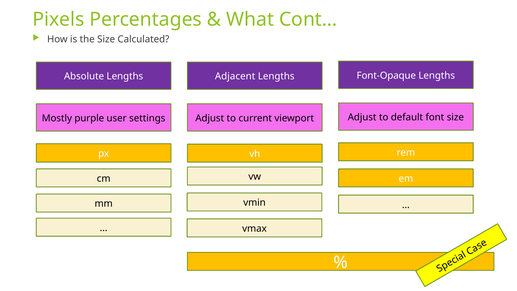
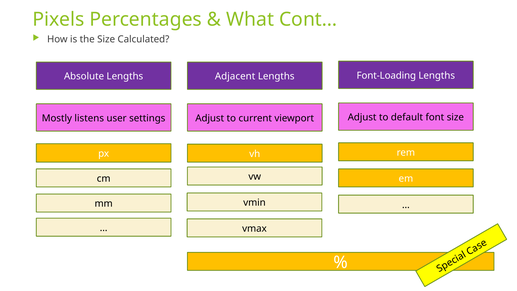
Font-Opaque: Font-Opaque -> Font-Loading (386, 75)
purple: purple -> listens (89, 118)
